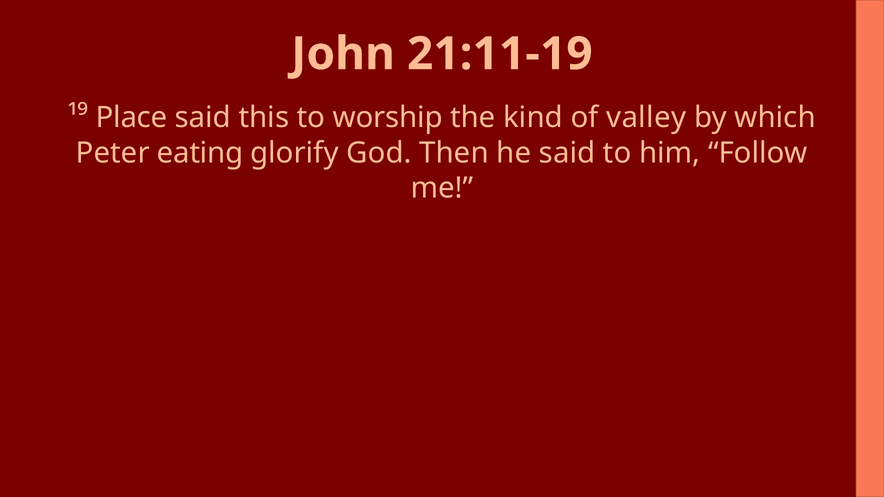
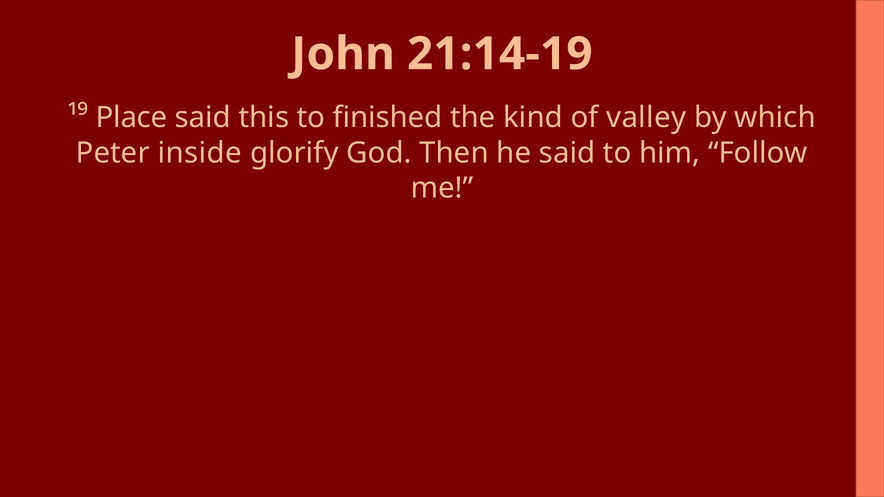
21:11-19: 21:11-19 -> 21:14-19 (500, 54)
worship: worship -> finished (388, 117)
eating: eating -> inside (200, 153)
